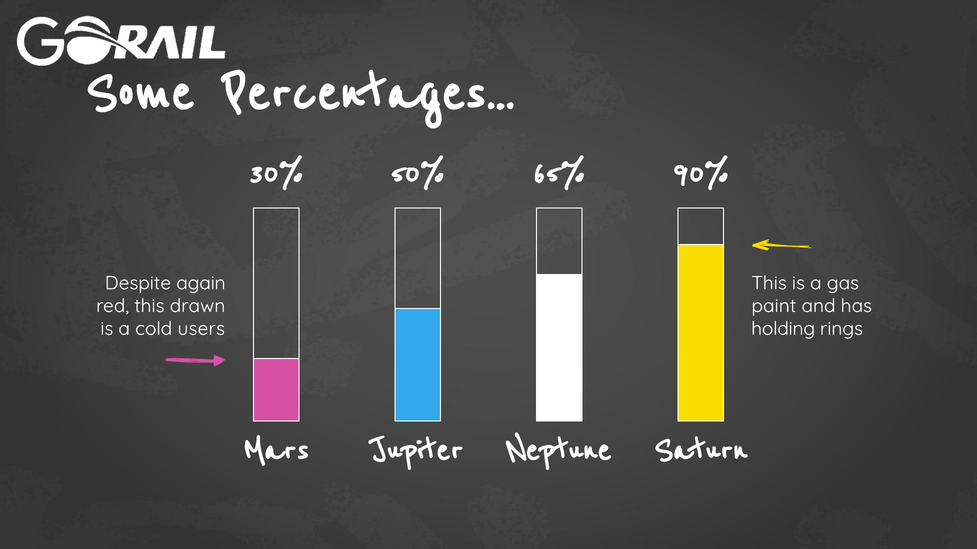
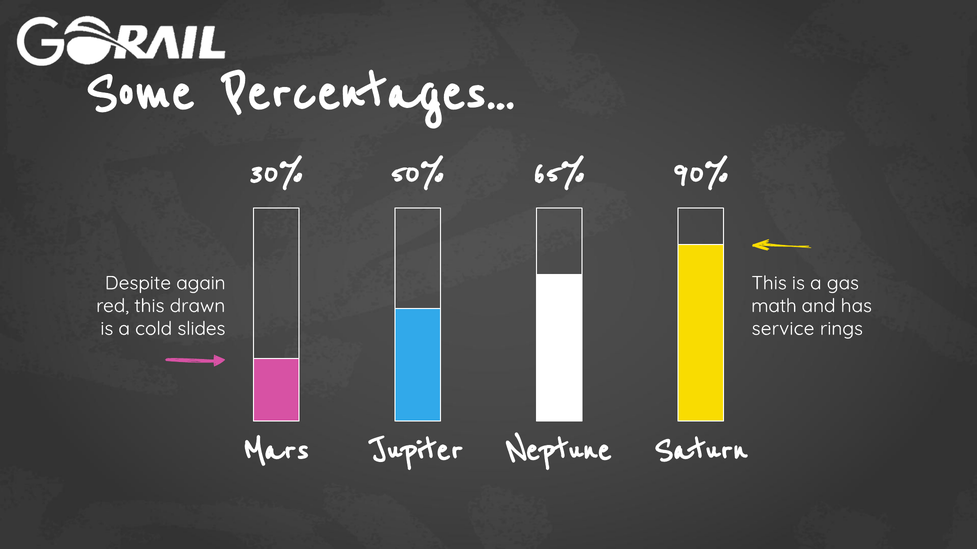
paint: paint -> math (774, 306)
users: users -> slides (201, 329)
holding: holding -> service (783, 329)
